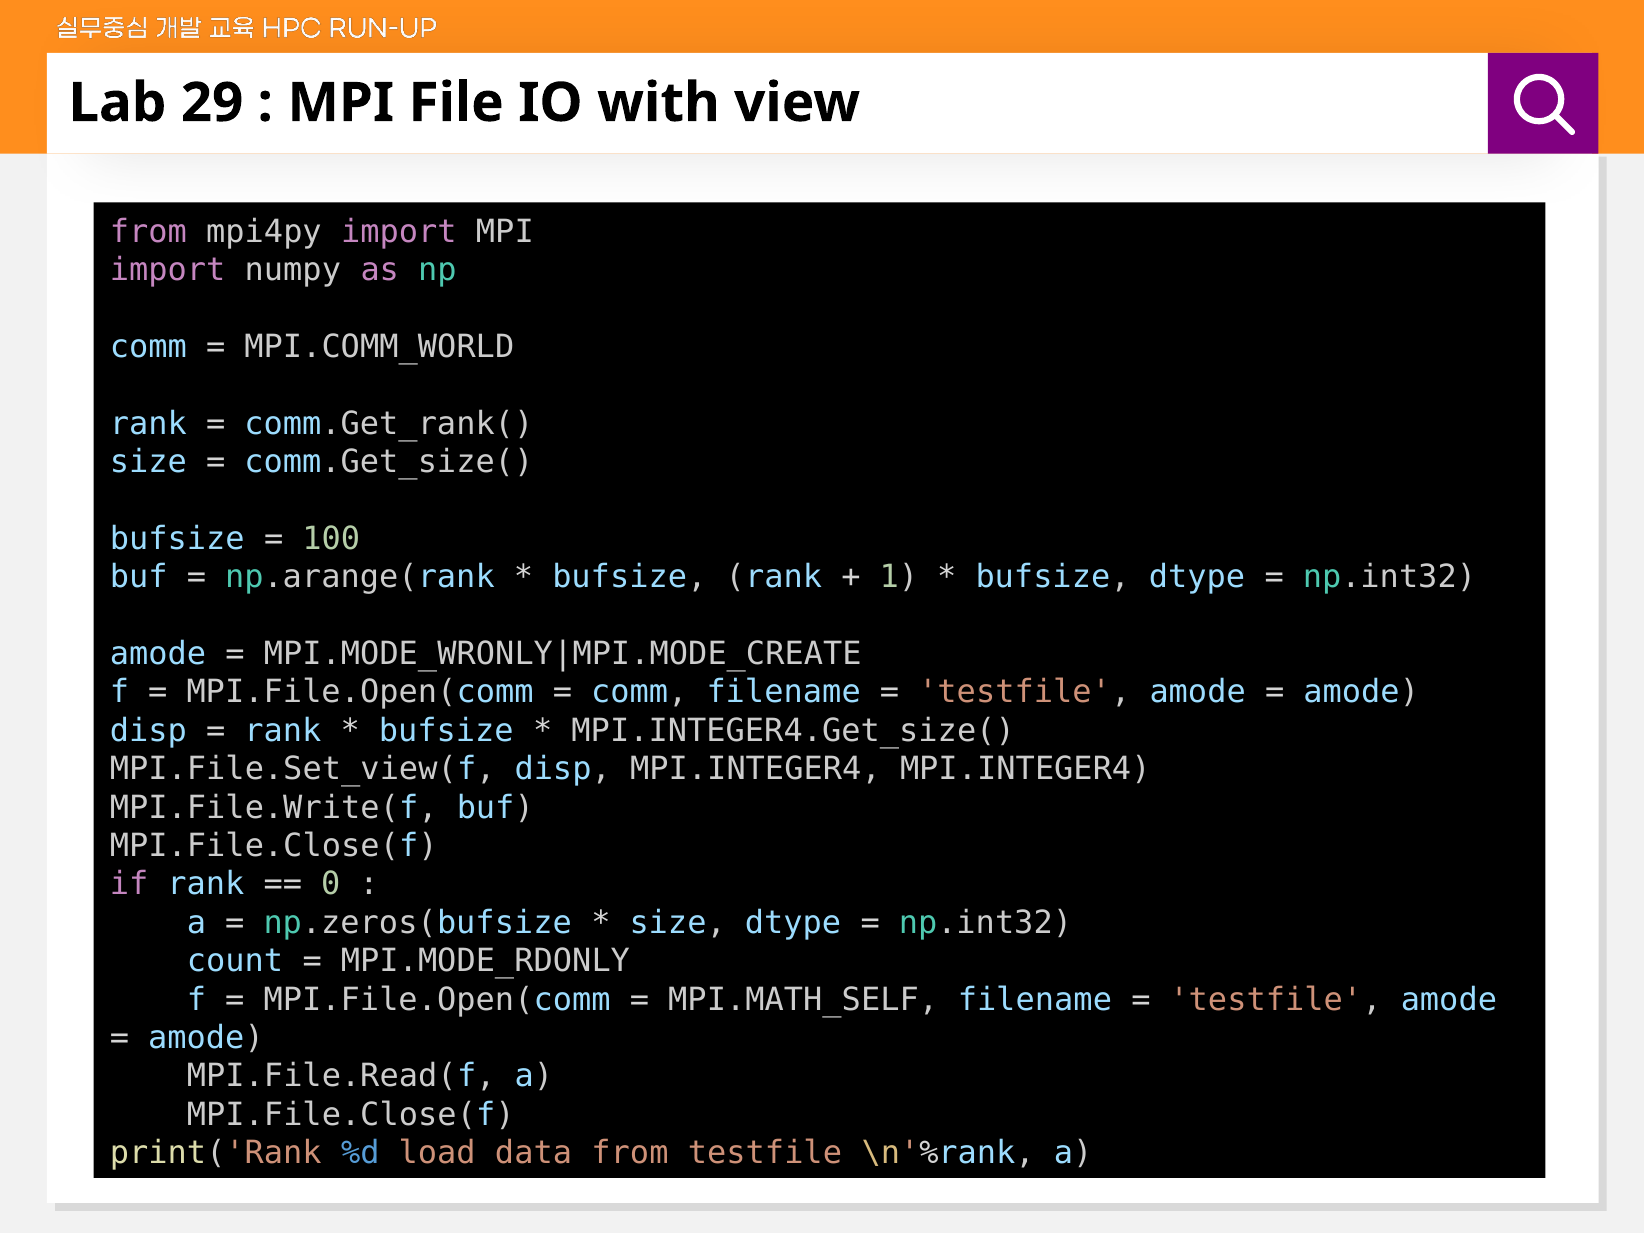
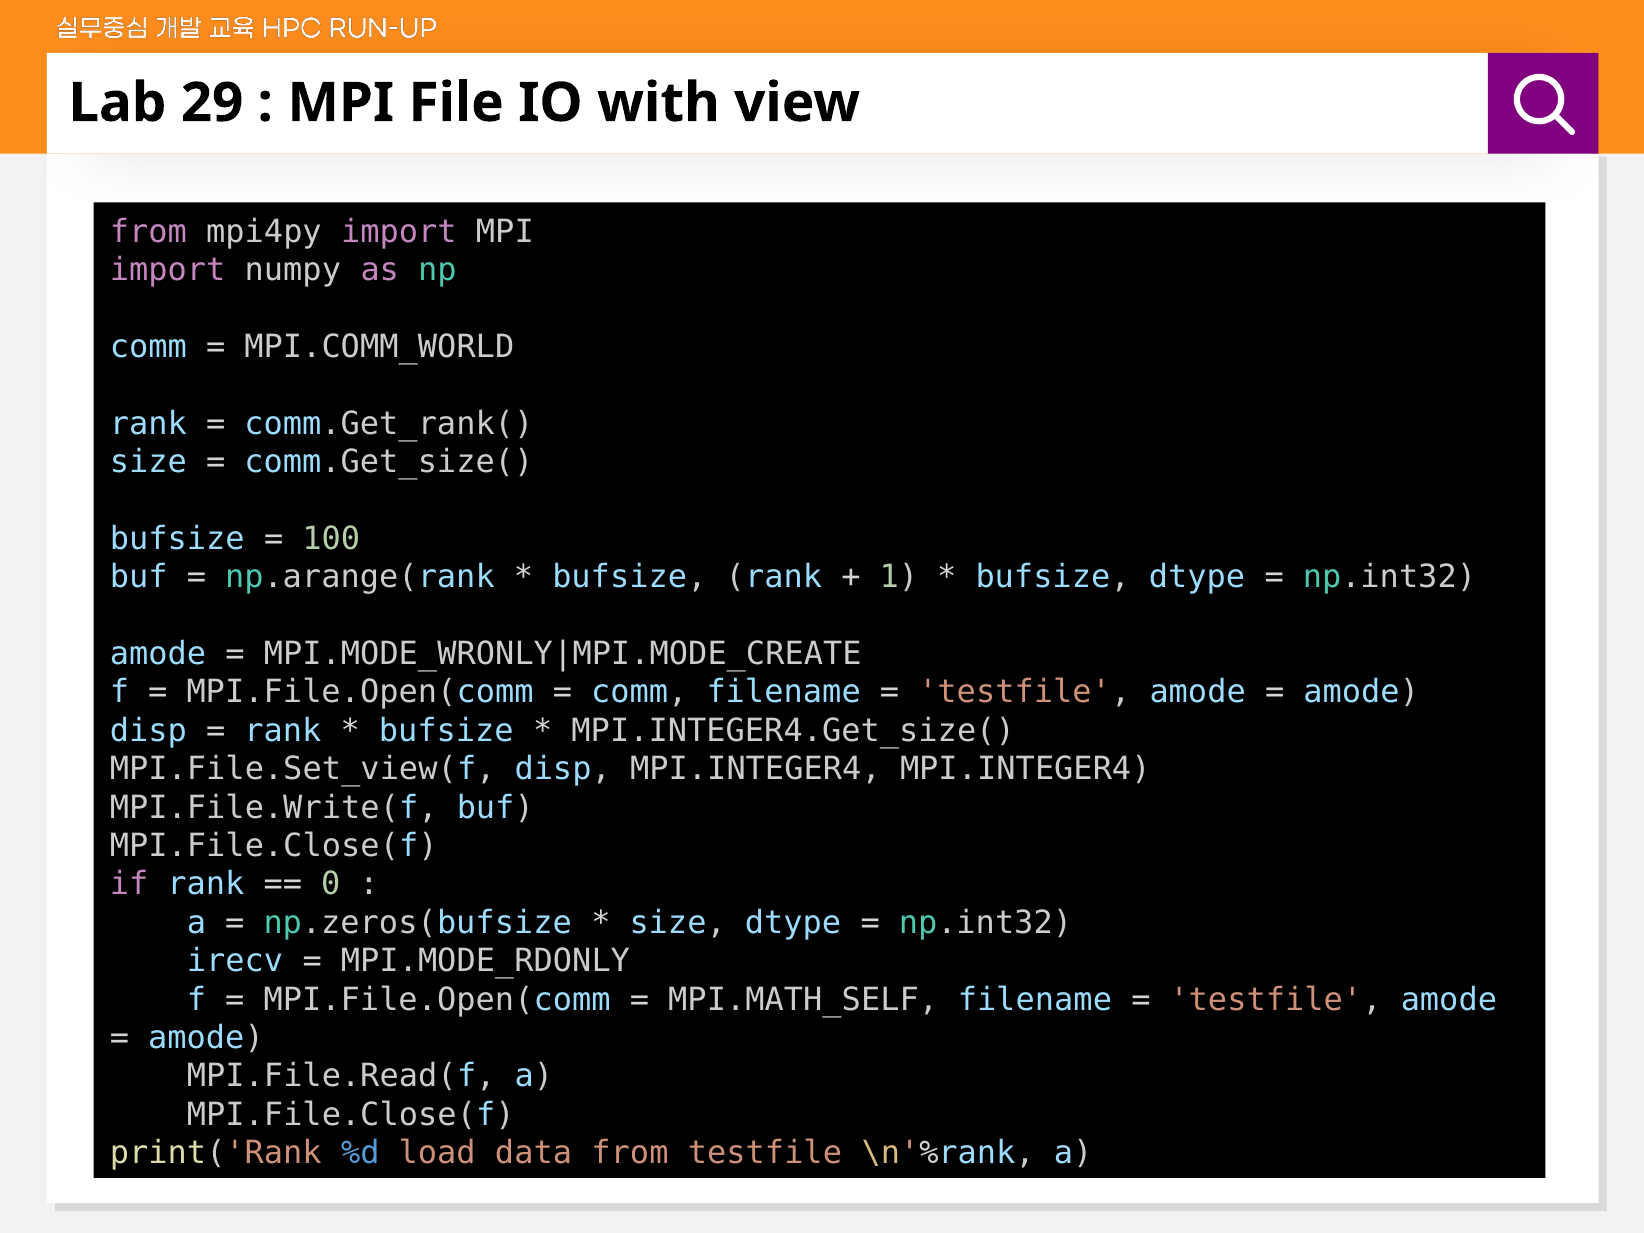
count: count -> irecv (235, 961)
